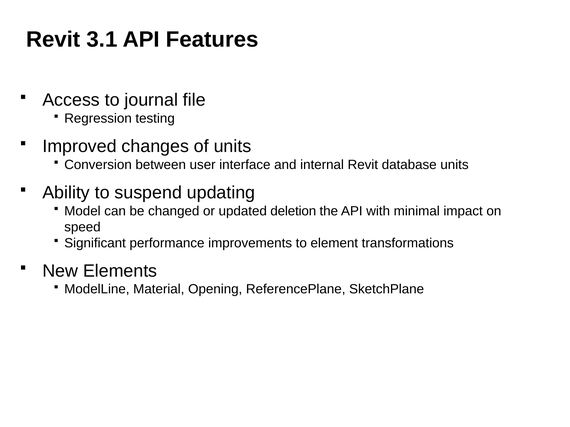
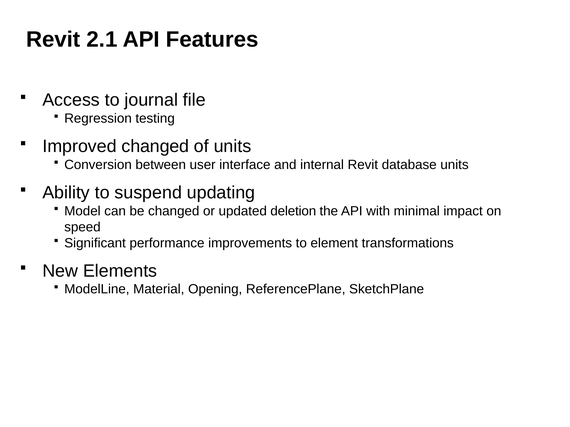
3.1: 3.1 -> 2.1 (102, 40)
Improved changes: changes -> changed (155, 146)
